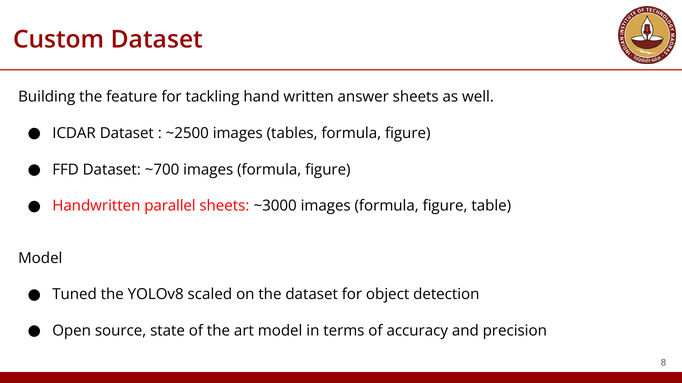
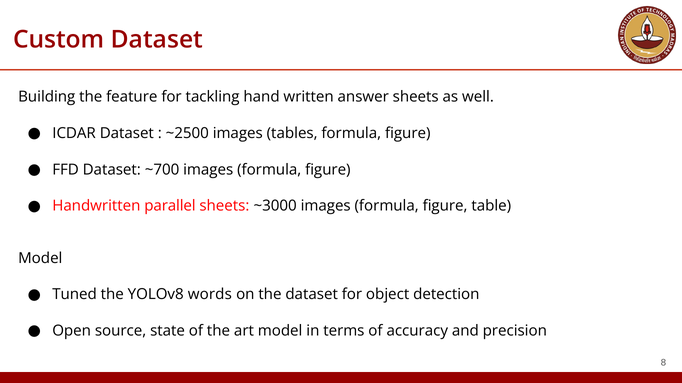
scaled: scaled -> words (210, 295)
